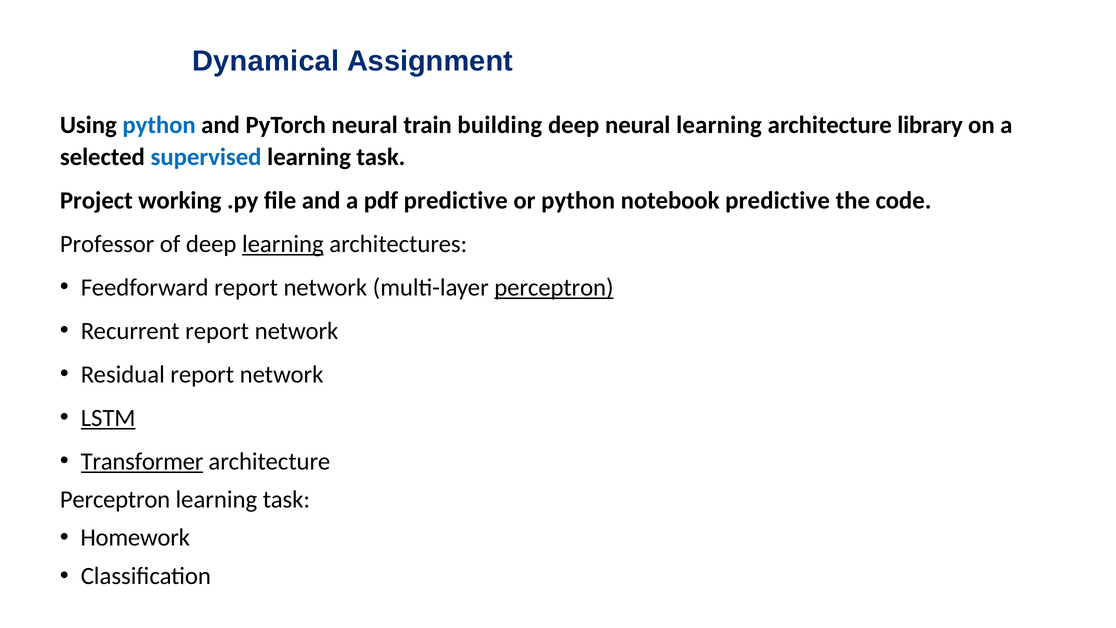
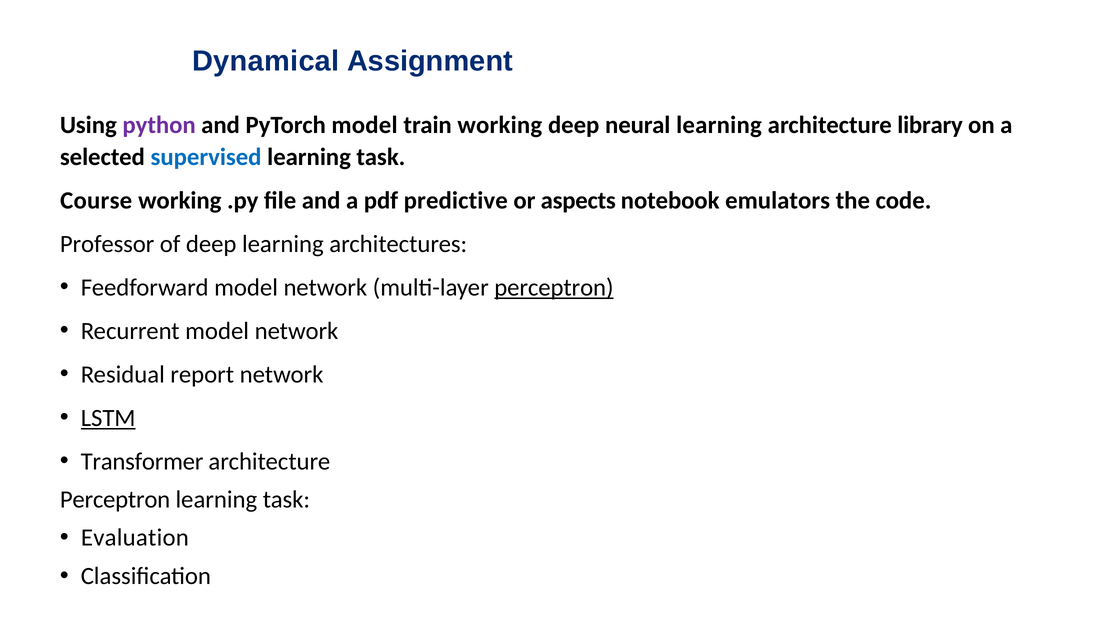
python colour: blue -> purple (159, 125)
PyTorch neural: neural -> model (365, 125)
train building: building -> working (500, 125)
Project: Project -> Course (96, 200)
or python: python -> aspects (578, 200)
notebook predictive: predictive -> emulators (778, 200)
learning underline: present -> none (283, 244)
Feedforward report: report -> model (246, 287)
Recurrent report: report -> model (217, 331)
Transformer underline: present -> none (142, 461)
Homework: Homework -> Evaluation (135, 538)
